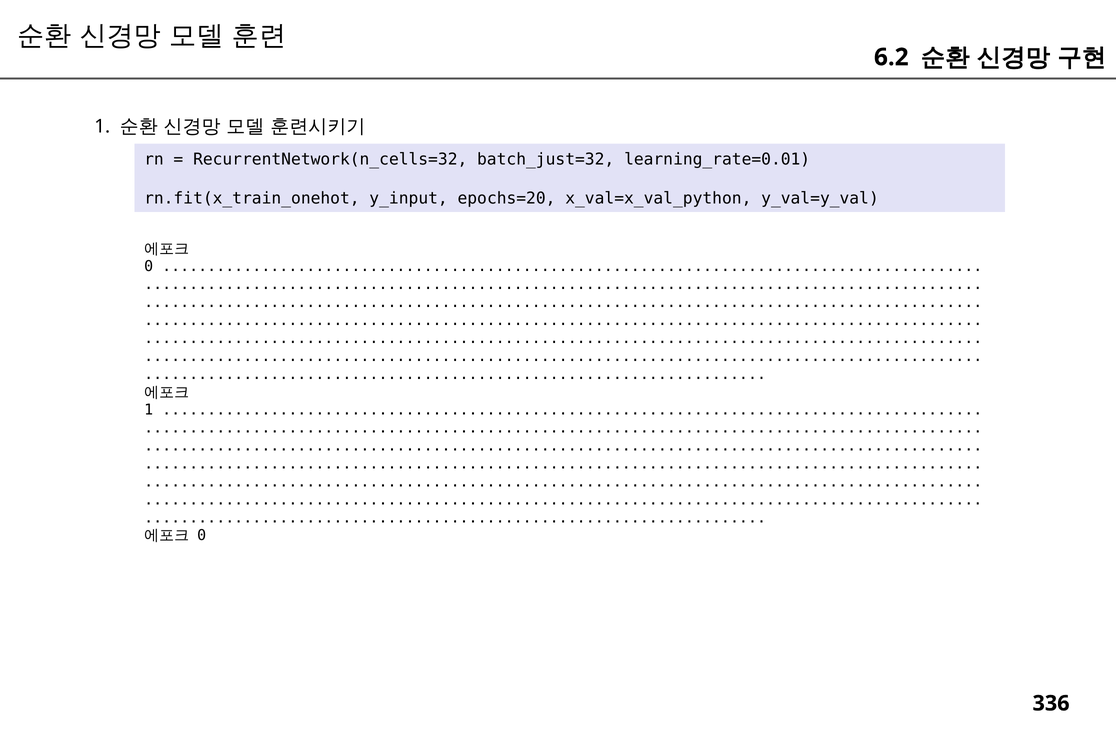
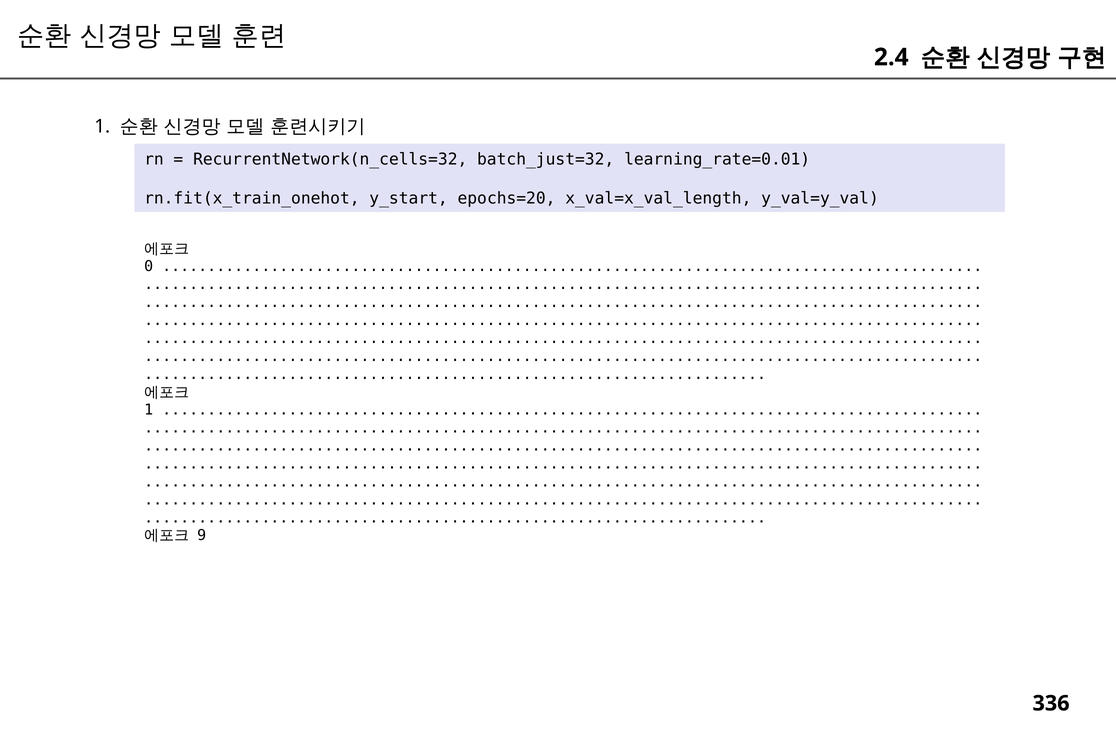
6.2: 6.2 -> 2.4 (891, 57)
y_input: y_input -> y_start (409, 198)
x_val=x_val_python: x_val=x_val_python -> x_val=x_val_length (658, 198)
0: 0 -> 9 (202, 536)
